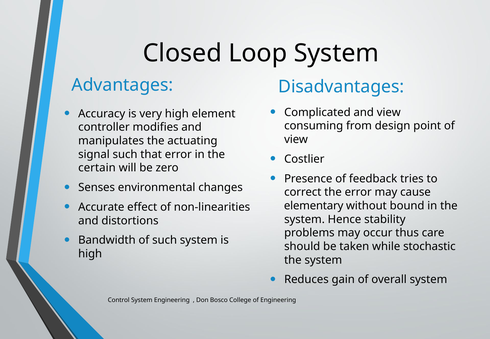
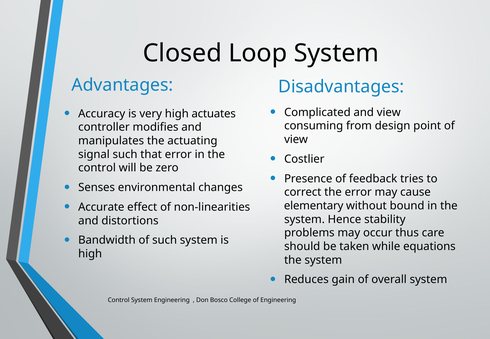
element: element -> actuates (214, 114)
certain: certain -> control (97, 168)
stochastic: stochastic -> equations (429, 247)
